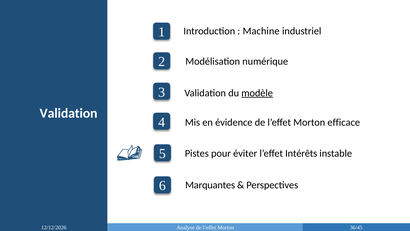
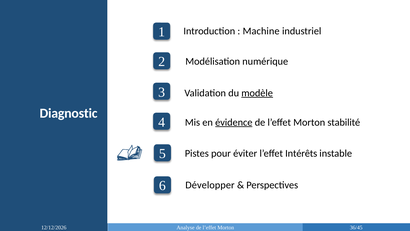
Validation: Validation -> Diagnostic (69, 113)
évidence underline: none -> present (234, 122)
efficace: efficace -> stabilité (344, 122)
Marquantes: Marquantes -> Développer (210, 185)
